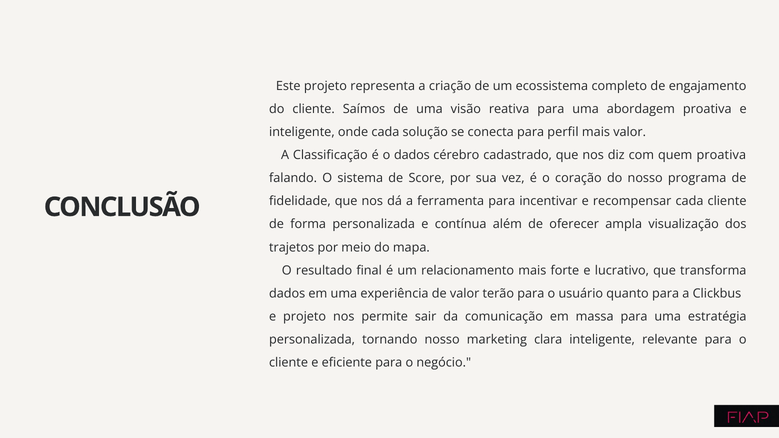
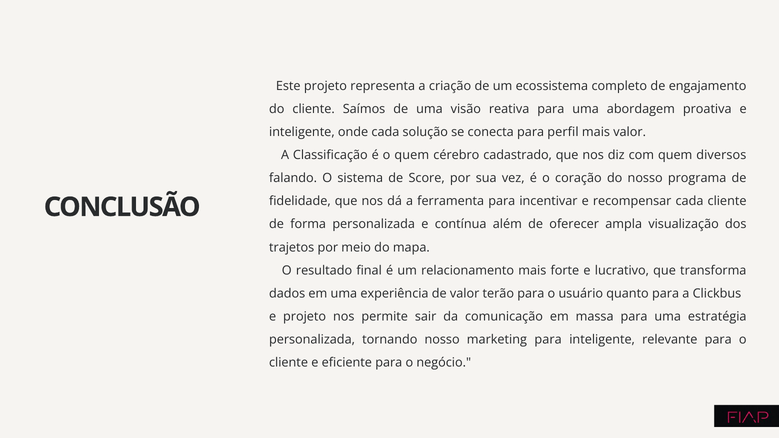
o dados: dados -> quem (412, 155)
quem proativa: proativa -> diversos (721, 155)
marketing clara: clara -> para (548, 340)
